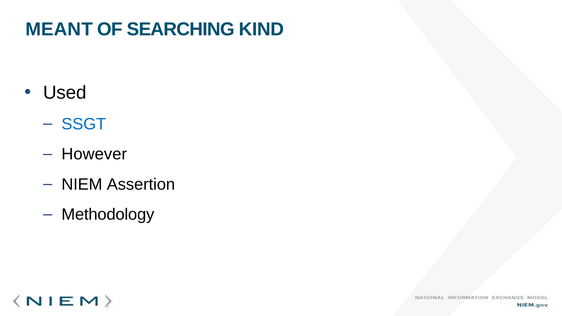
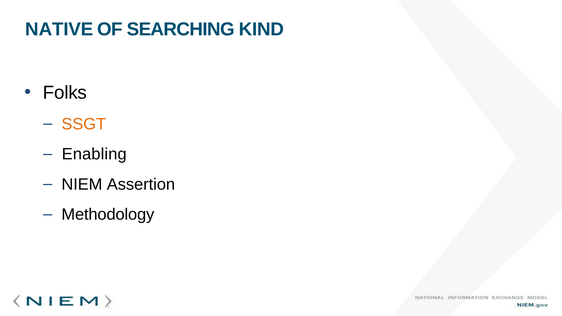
MEANT: MEANT -> NATIVE (59, 29)
Used: Used -> Folks (65, 93)
SSGT colour: blue -> orange (84, 124)
However: However -> Enabling (94, 154)
